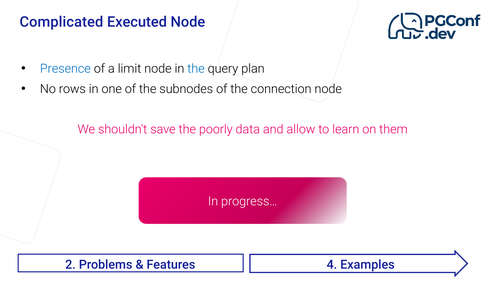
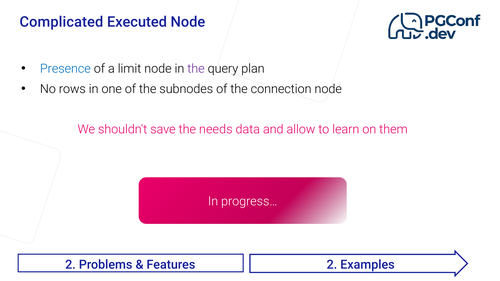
the colour: blue -> purple (196, 69)
poorly: poorly -> needs (216, 130)
Features 4: 4 -> 2 (332, 265)
